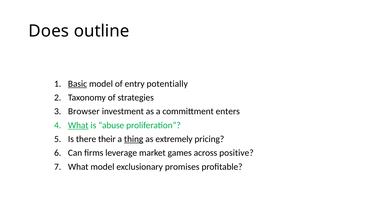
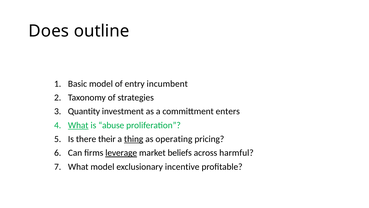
Basic underline: present -> none (78, 84)
potentially: potentially -> incumbent (167, 84)
Browser: Browser -> Quantity (84, 111)
extremely: extremely -> operating (174, 139)
leverage underline: none -> present (121, 153)
games: games -> beliefs (180, 153)
positive: positive -> harmful (236, 153)
promises: promises -> incentive (182, 166)
